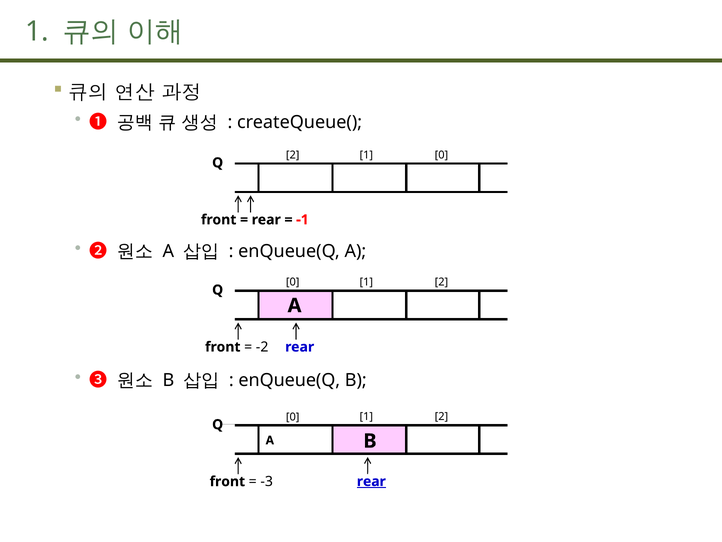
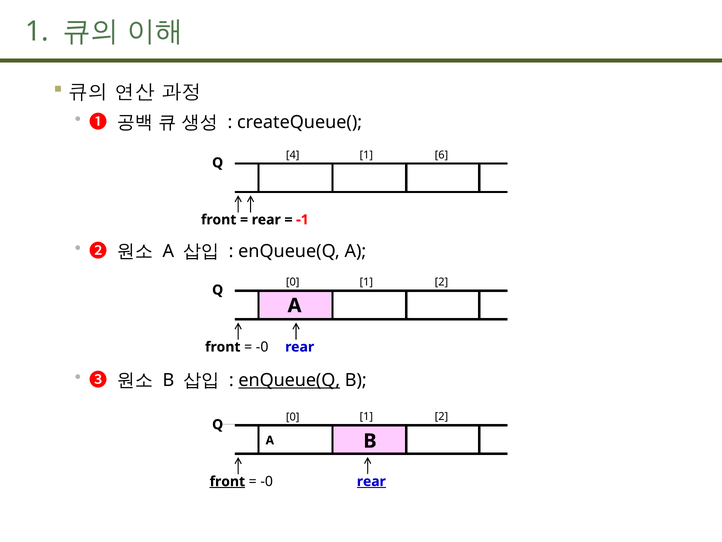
2: 2 -> 4 (293, 155)
1 0: 0 -> 6 (441, 155)
-2: -2 -> -0 (262, 347)
enQueue(Q underline: none -> present (289, 380)
front underline: none -> present (227, 481)
-3: -3 -> -0 (267, 481)
